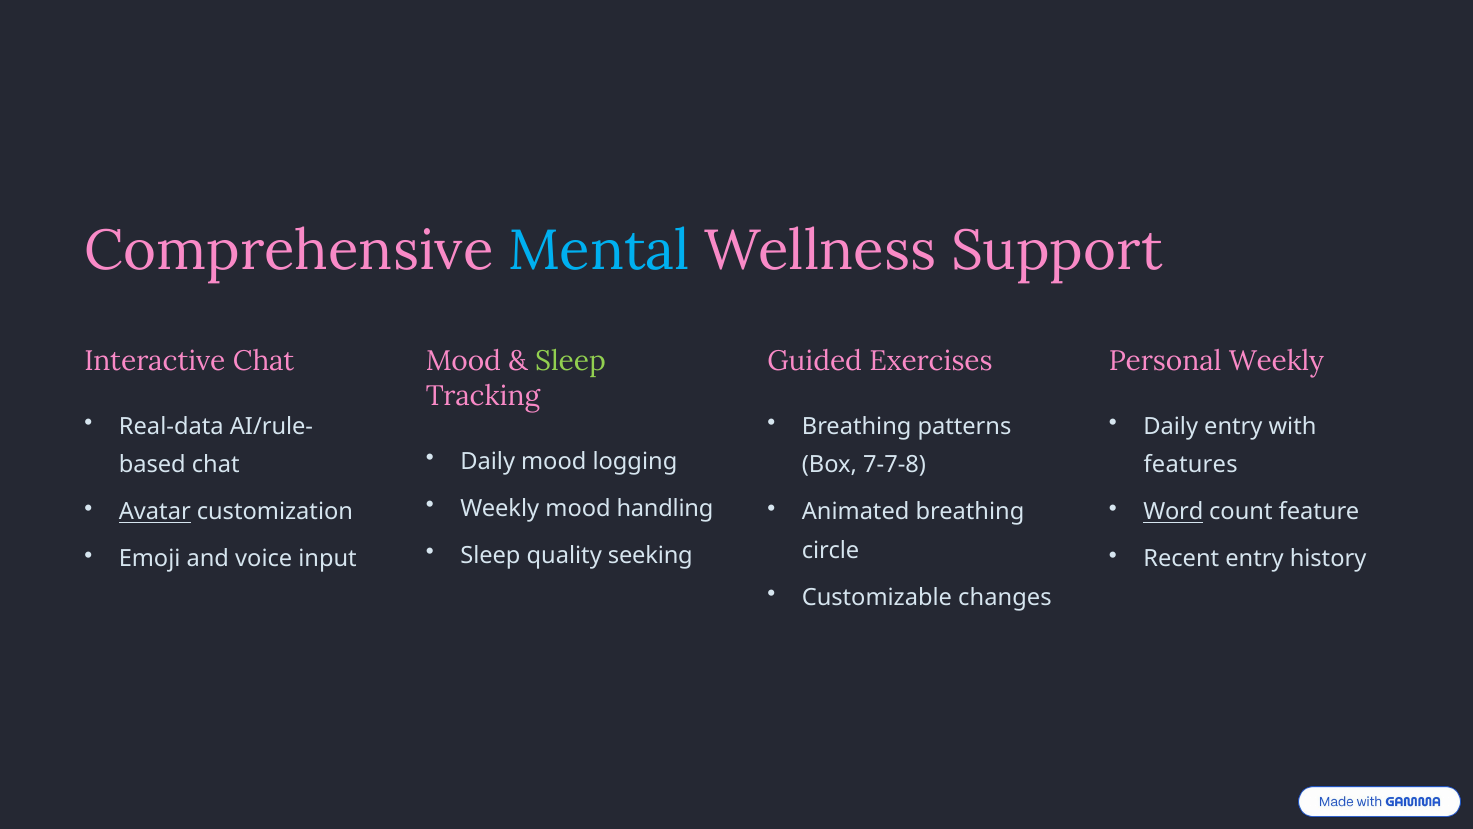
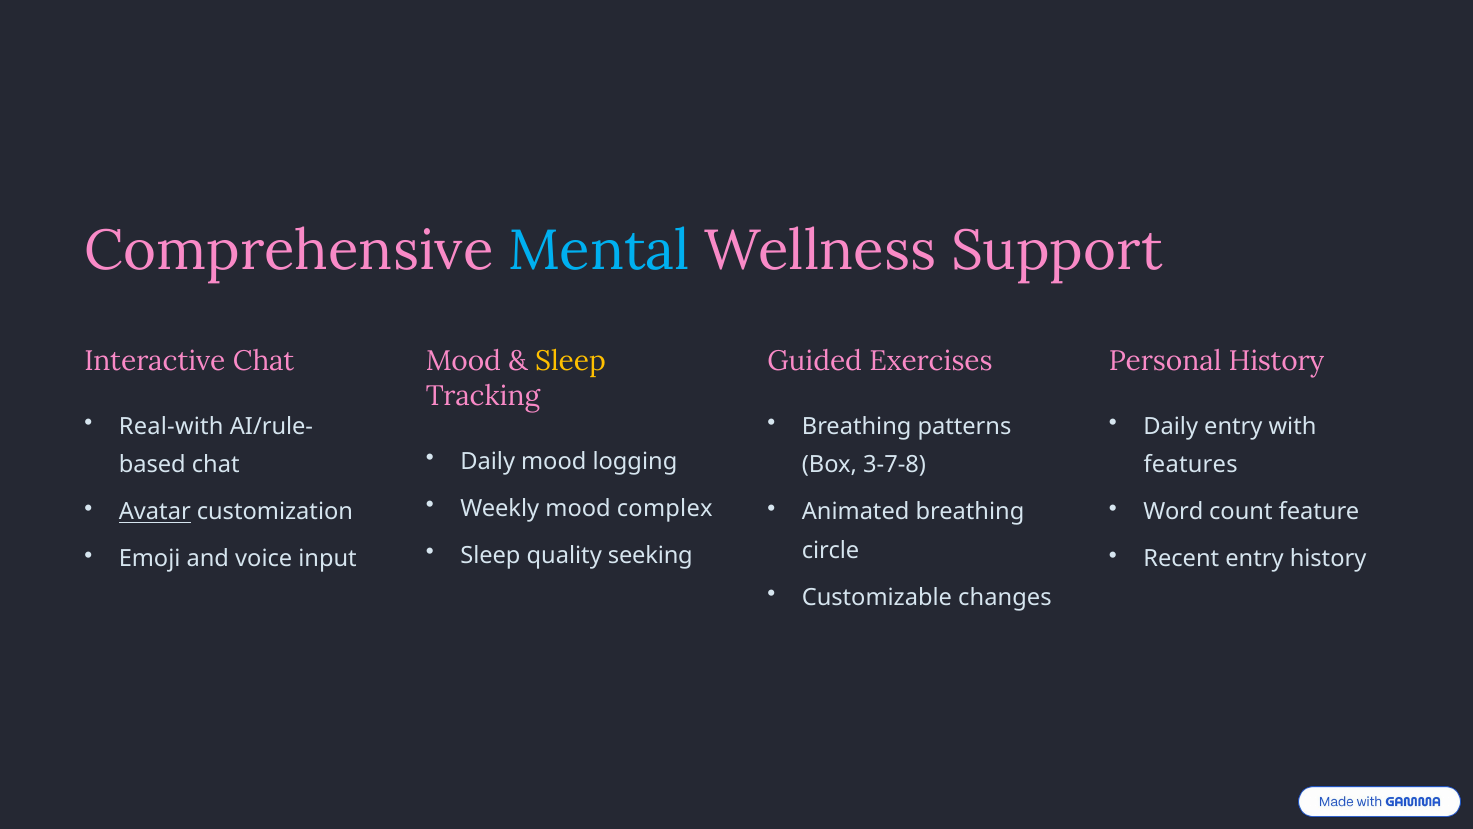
Sleep colour: light green -> yellow (571, 361)
Personal Weekly: Weekly -> History (1276, 361)
Real-data: Real-data -> Real-with (171, 426)
7-7-8: 7-7-8 -> 3-7-8 (895, 465)
handling: handling -> complex (665, 509)
Word underline: present -> none (1173, 512)
